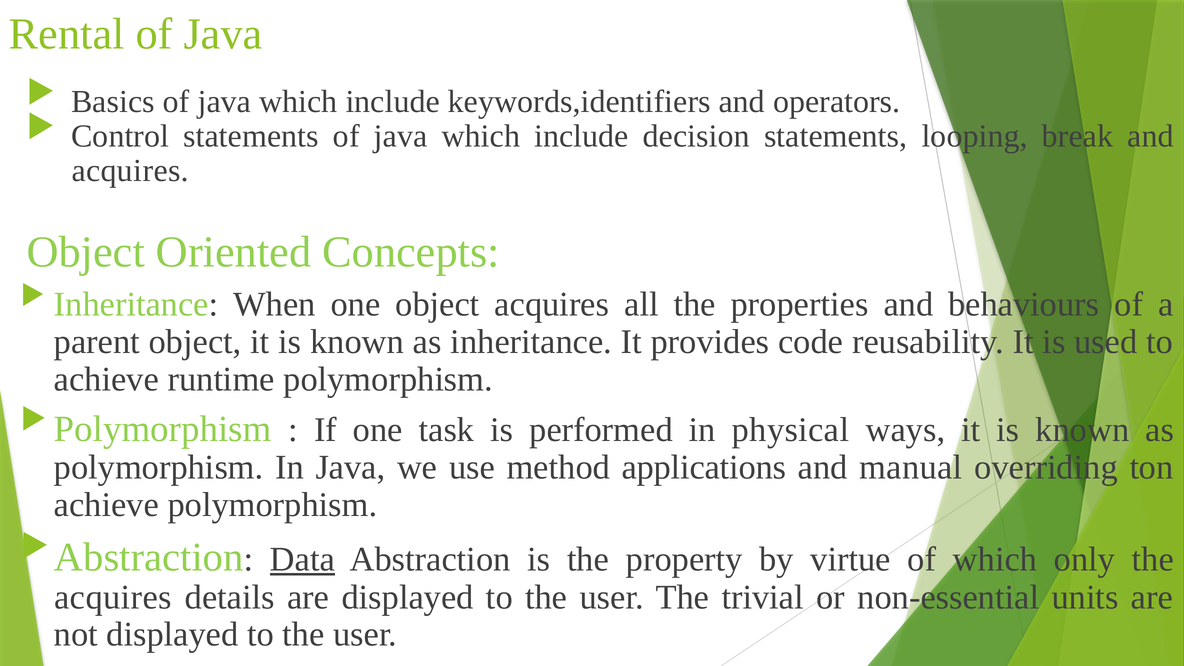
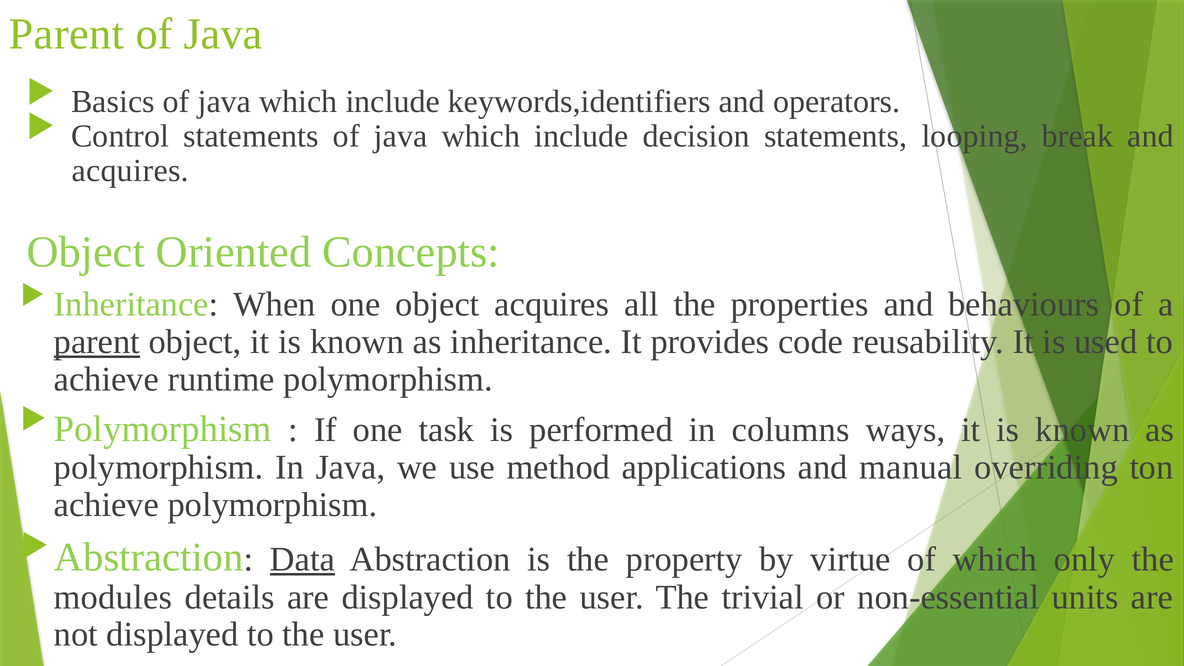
Rental: Rental -> Parent (67, 34)
parent underline: none -> present (97, 342)
physical: physical -> columns (791, 430)
acquires: acquires -> modules (113, 597)
